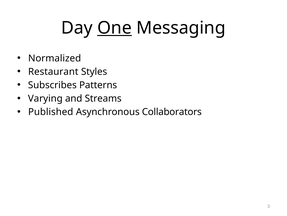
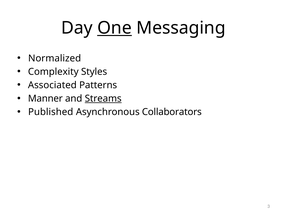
Restaurant: Restaurant -> Complexity (53, 71)
Subscribes: Subscribes -> Associated (52, 85)
Varying: Varying -> Manner (45, 98)
Streams underline: none -> present (103, 98)
